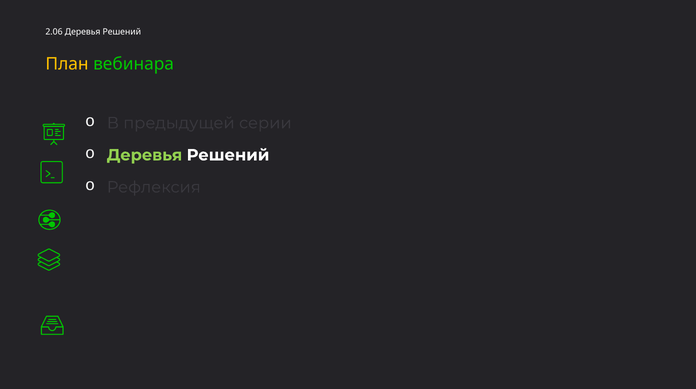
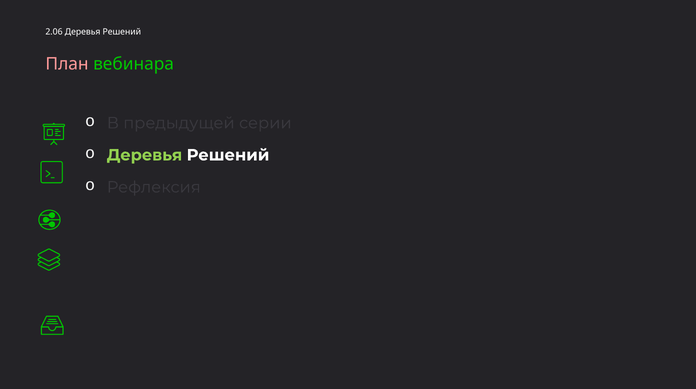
План colour: yellow -> pink (67, 64)
